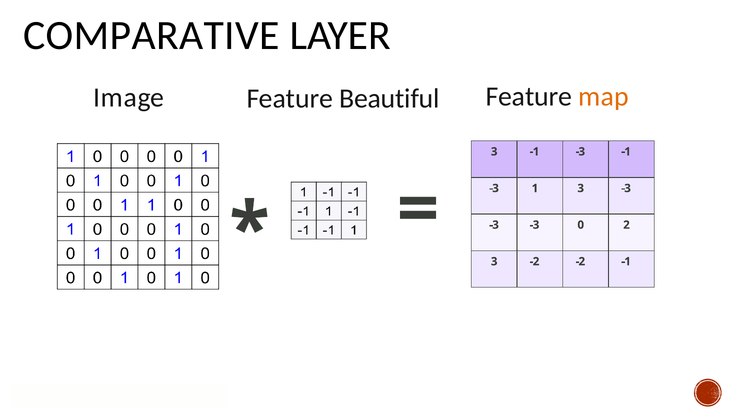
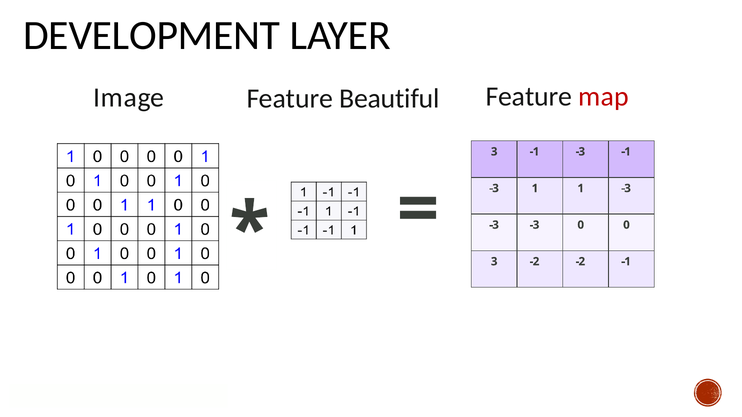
COMPARATIVE: COMPARATIVE -> DEVELOPMENT (152, 35)
map colour: orange -> red (604, 97)
1 3: 3 -> 1 (581, 188)
0 2: 2 -> 0 (626, 225)
